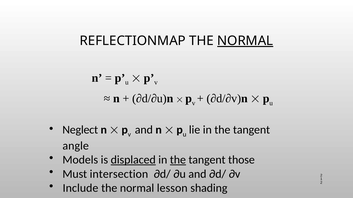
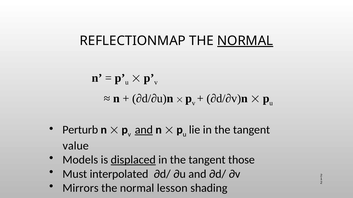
Neglect: Neglect -> Perturb (80, 130)
and underline: none -> present (144, 130)
angle: angle -> value (76, 146)
the underline: present -> none (178, 160)
intersection: intersection -> interpolated (119, 174)
Include: Include -> Mirrors (81, 189)
